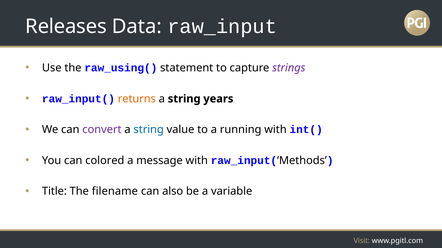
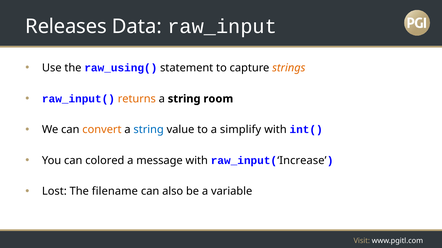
strings colour: purple -> orange (289, 68)
years: years -> room (218, 99)
convert colour: purple -> orange (102, 130)
running: running -> simplify (241, 130)
Methods: Methods -> Increase (302, 161)
Title: Title -> Lost (54, 192)
